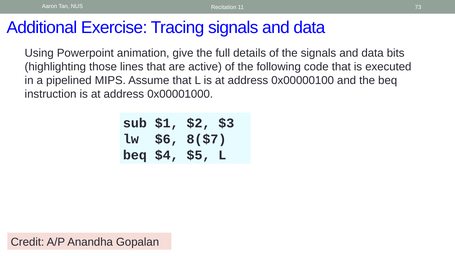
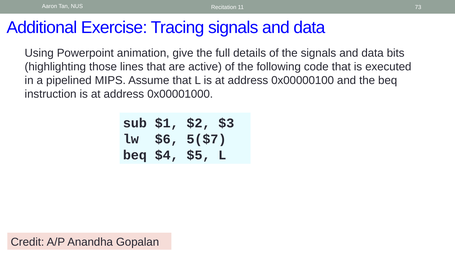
8($7: 8($7 -> 5($7 (206, 139)
